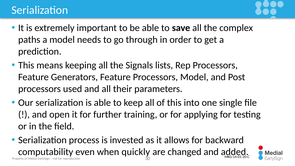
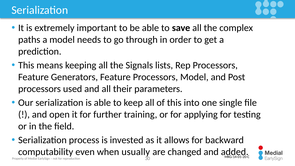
quickly: quickly -> usually (136, 152)
